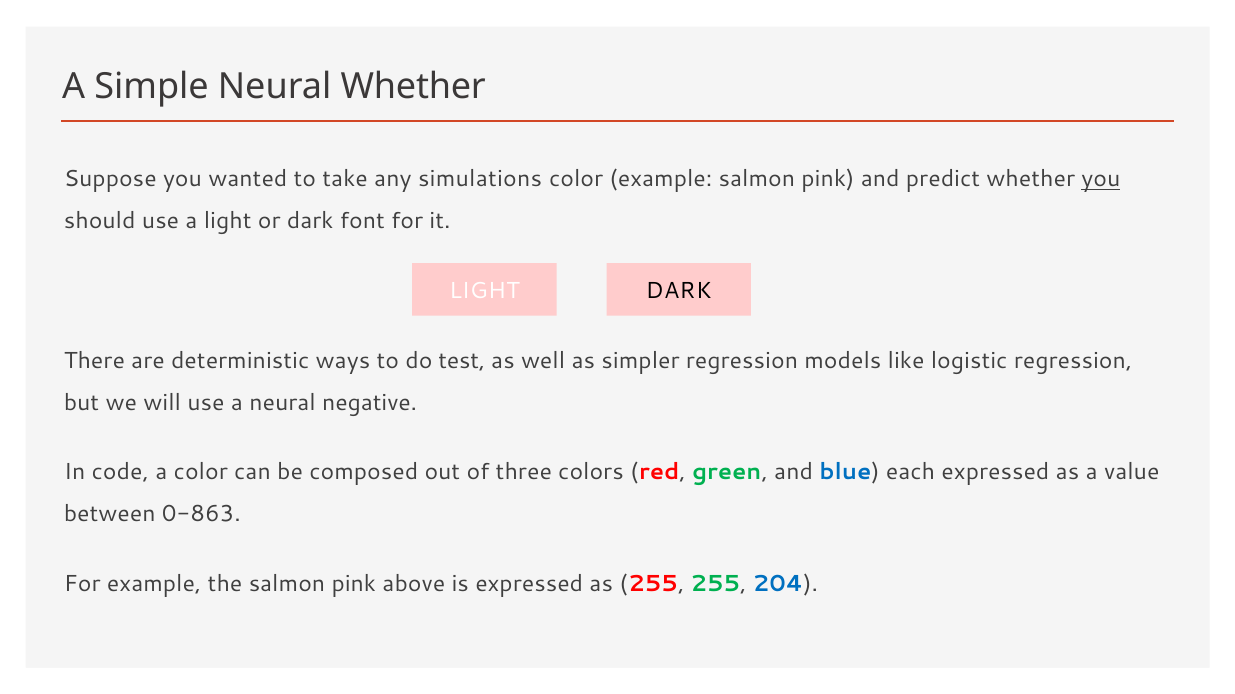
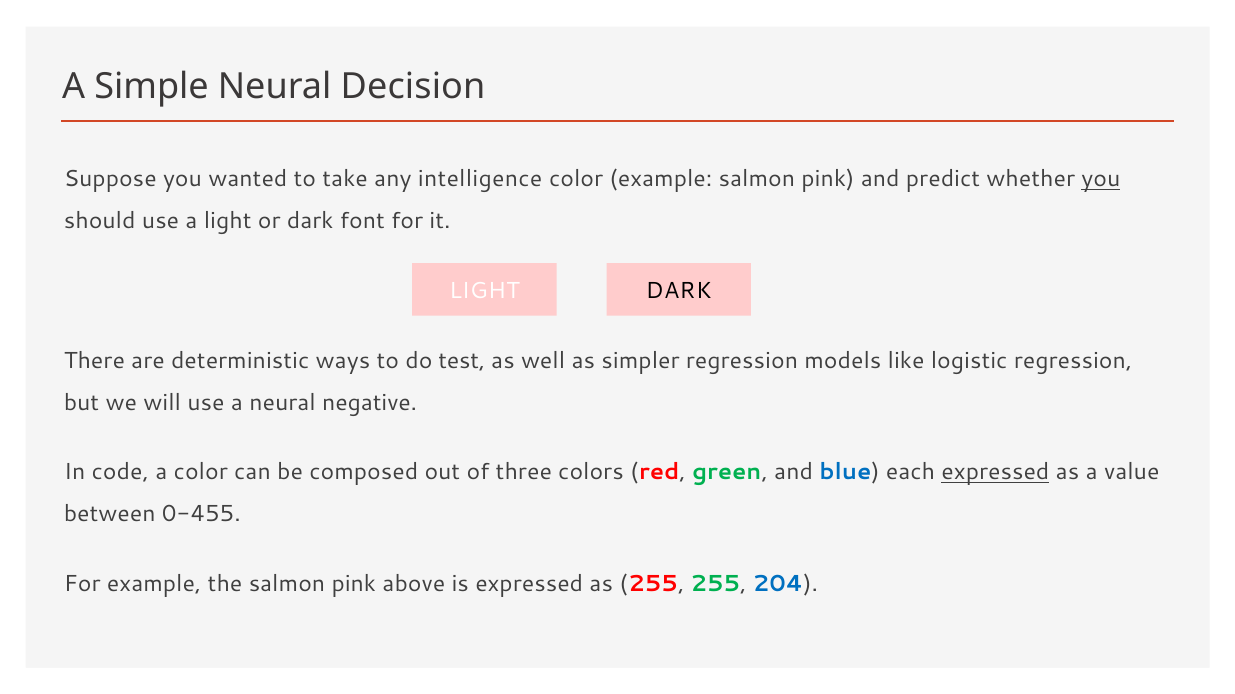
Neural Whether: Whether -> Decision (413, 86)
simulations: simulations -> intelligence (480, 179)
expressed underline: none -> present (995, 473)
0-863: 0-863 -> 0-455 (201, 514)
